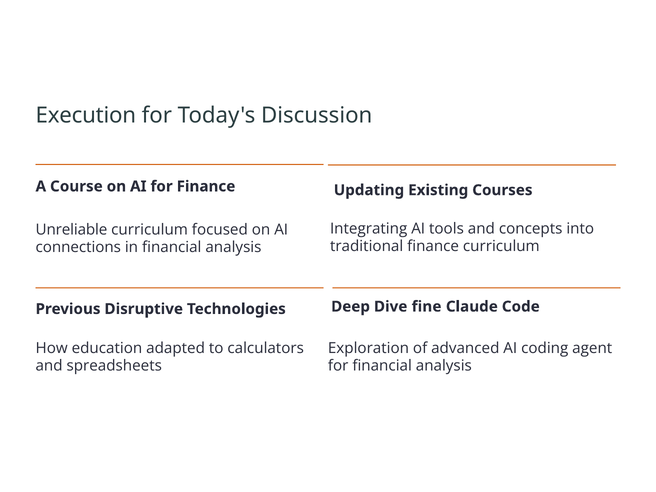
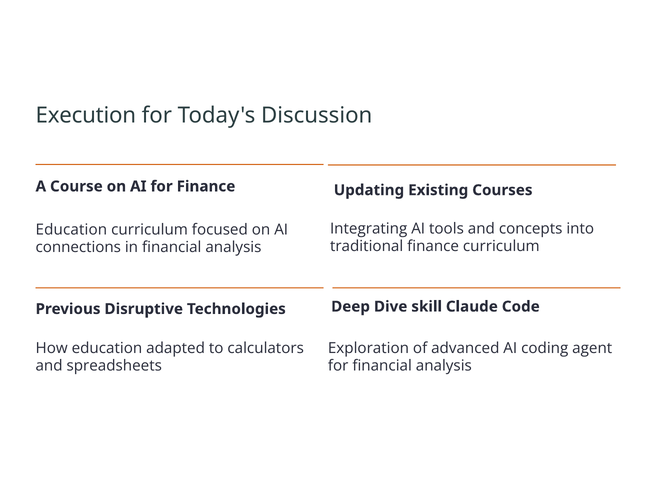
Unreliable: Unreliable -> Education (71, 230)
fine: fine -> skill (427, 307)
